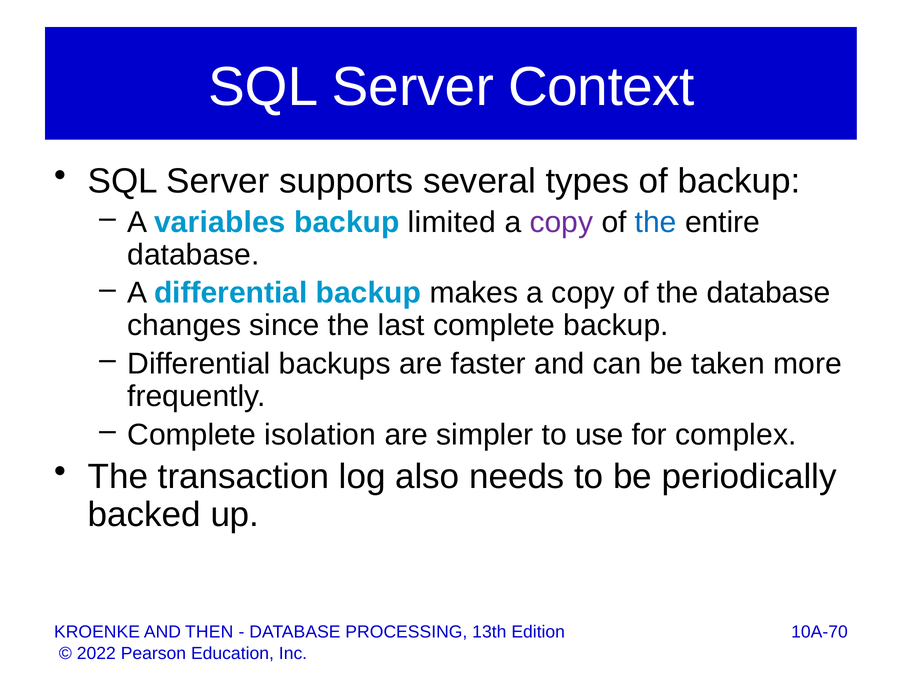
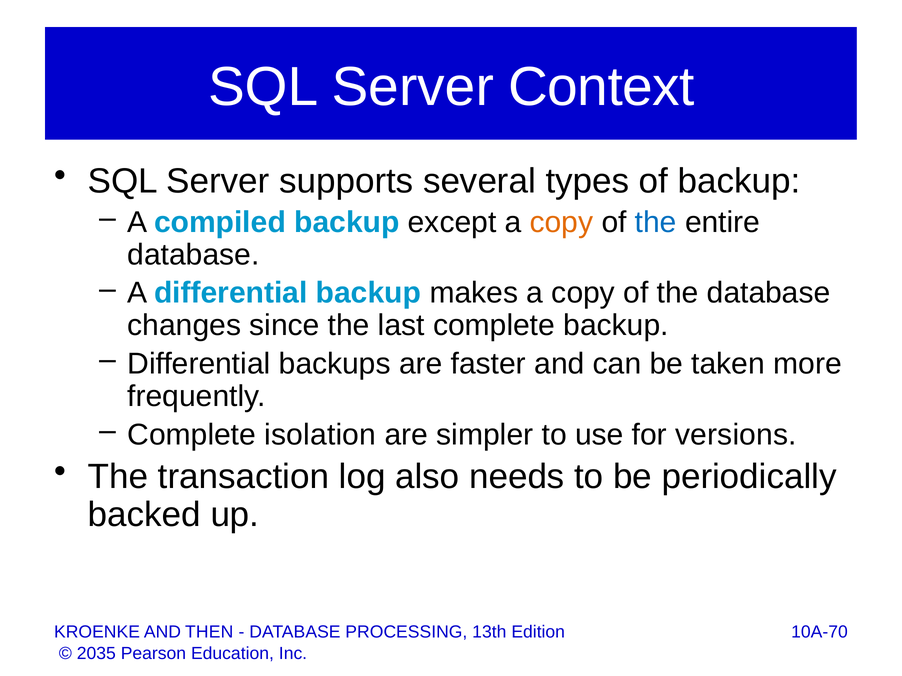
variables: variables -> compiled (220, 222)
limited: limited -> except (452, 222)
copy colour: purple -> orange (561, 222)
complex: complex -> versions (736, 435)
2022: 2022 -> 2035 (96, 654)
